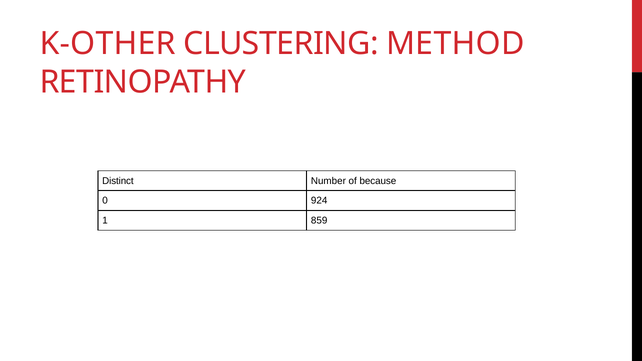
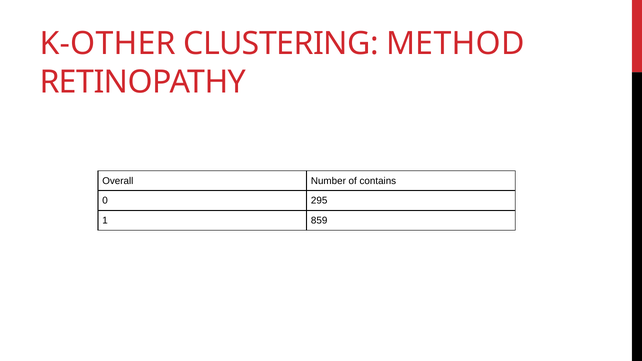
Distinct: Distinct -> Overall (118, 181)
because: because -> contains (378, 181)
924: 924 -> 295 (319, 201)
